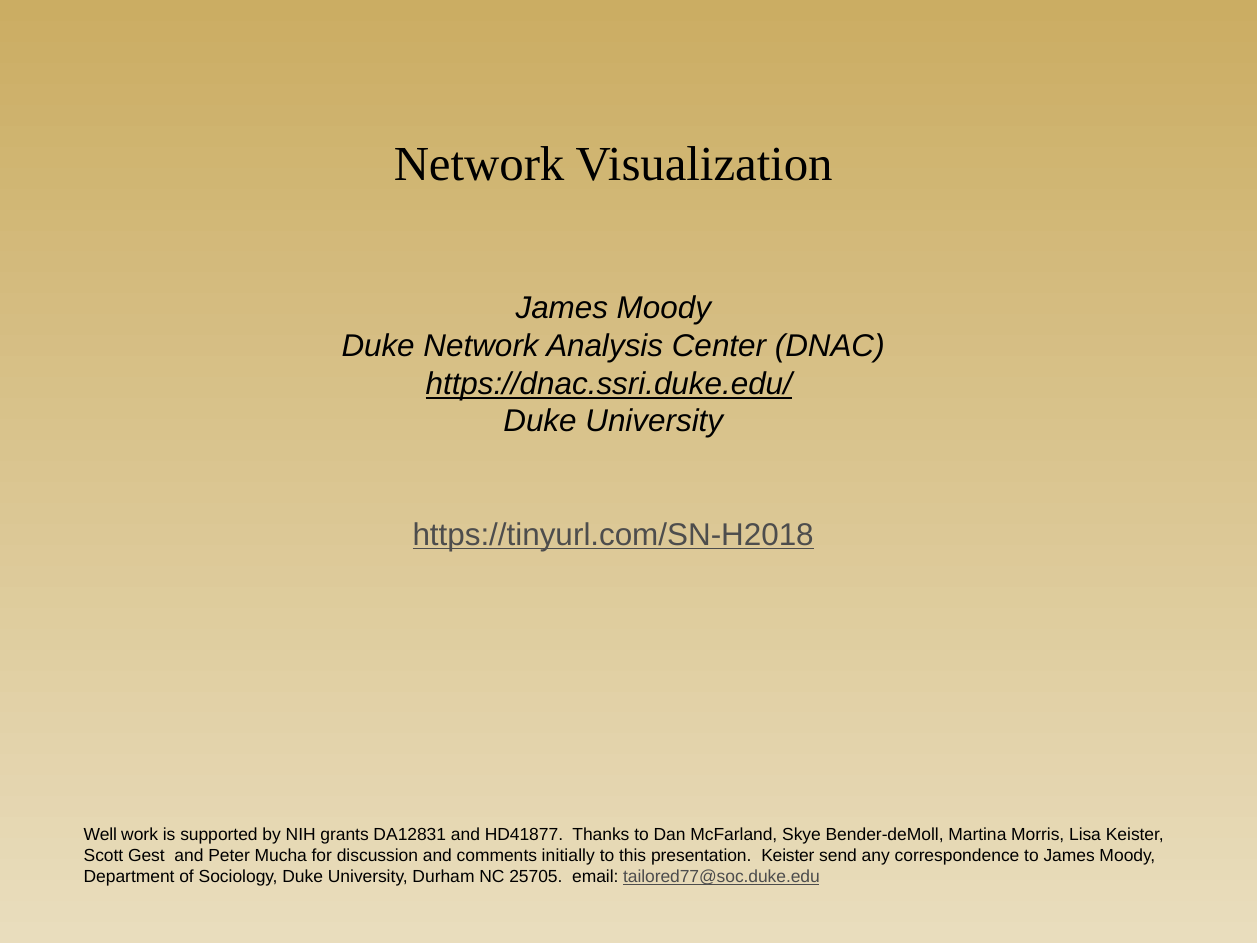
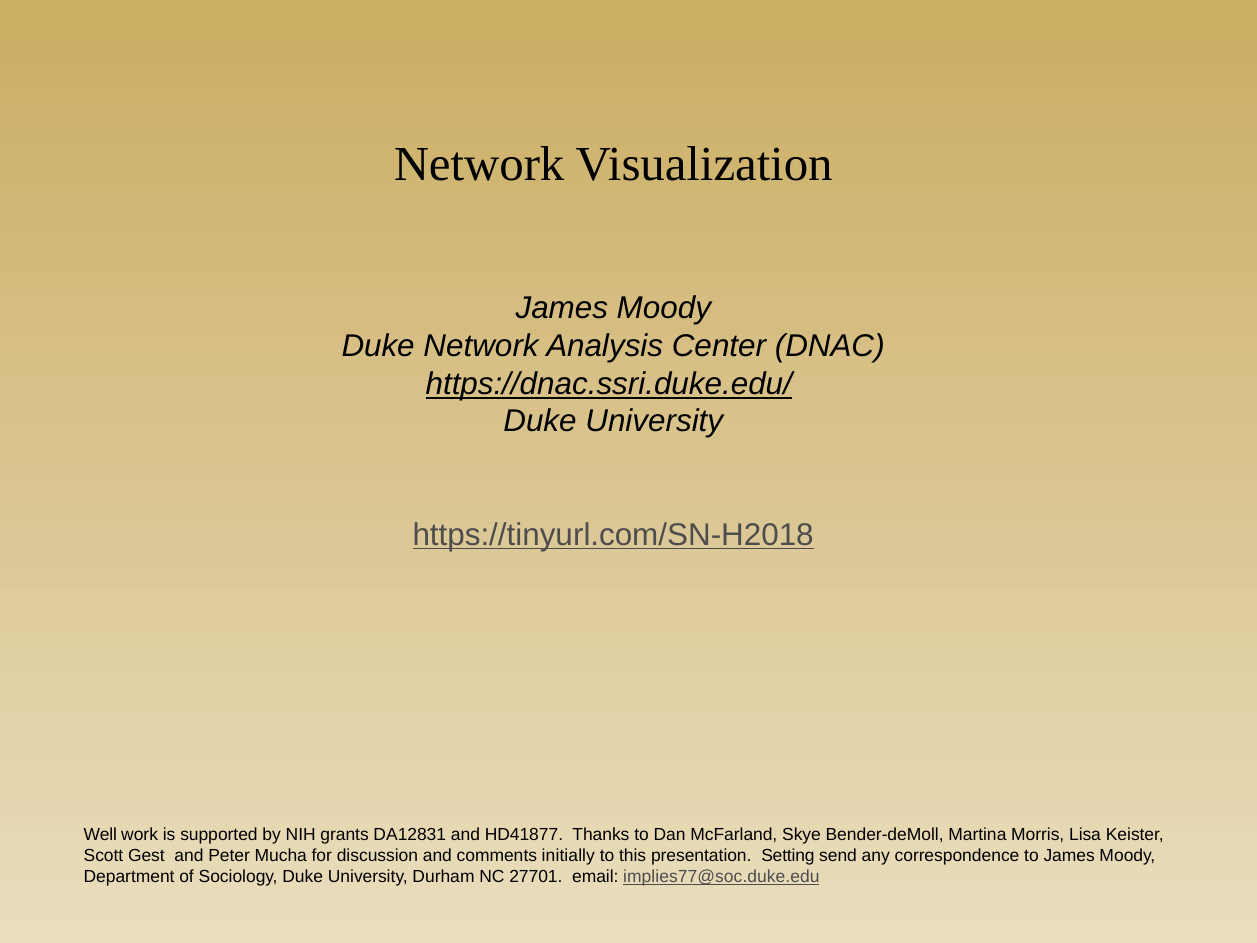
presentation Keister: Keister -> Setting (788, 856)
25705: 25705 -> 27701 (536, 877)
tailored77@soc.duke.edu: tailored77@soc.duke.edu -> implies77@soc.duke.edu (721, 877)
